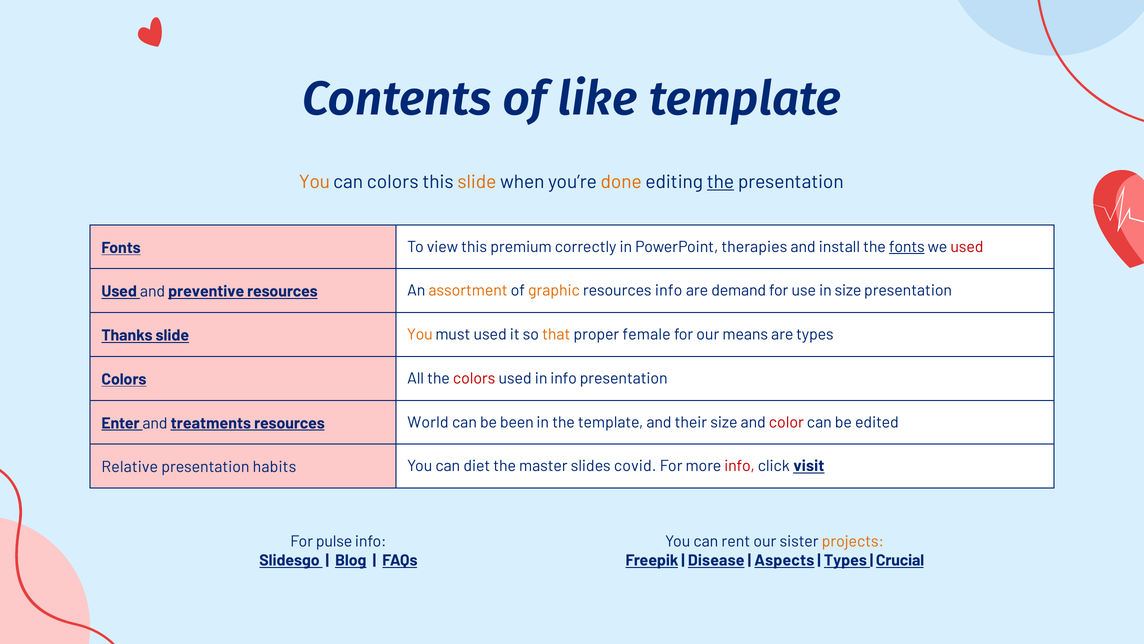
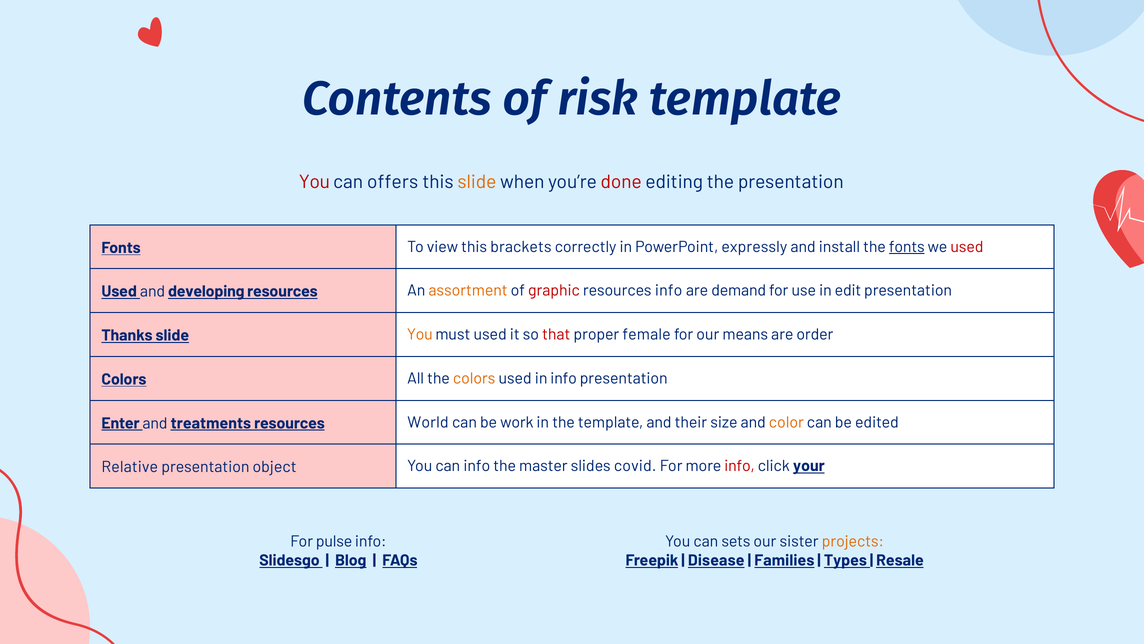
like: like -> risk (598, 99)
You colour: orange -> red (314, 182)
can colors: colors -> offers (393, 182)
done colour: orange -> red (621, 182)
the underline: present -> none (720, 182)
premium: premium -> brackets (521, 247)
therapies: therapies -> expressly (754, 247)
preventive: preventive -> developing (206, 291)
graphic colour: orange -> red (554, 290)
in size: size -> edit (848, 290)
that colour: orange -> red (556, 334)
are types: types -> order (815, 334)
colors colour: red -> orange (474, 378)
been: been -> work (517, 422)
color colour: red -> orange (786, 422)
habits: habits -> object (275, 467)
can diet: diet -> info (477, 466)
visit: visit -> your (809, 466)
rent: rent -> sets (736, 541)
Aspects: Aspects -> Families (784, 560)
Crucial: Crucial -> Resale (900, 560)
